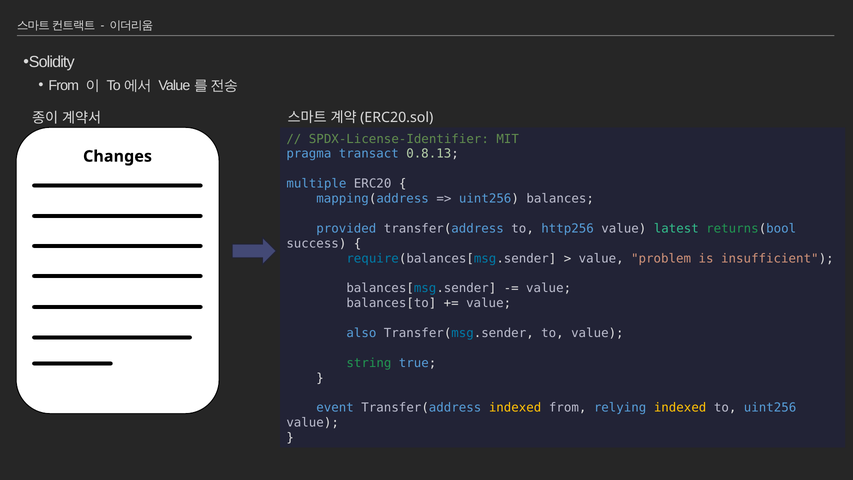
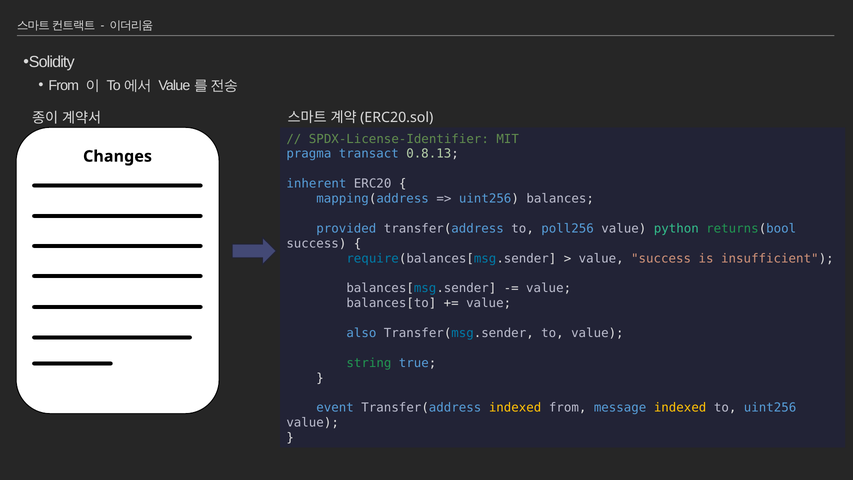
multiple: multiple -> inherent (316, 184)
http256: http256 -> poll256 (568, 228)
latest: latest -> python (676, 228)
value problem: problem -> success (661, 258)
relying: relying -> message (620, 408)
